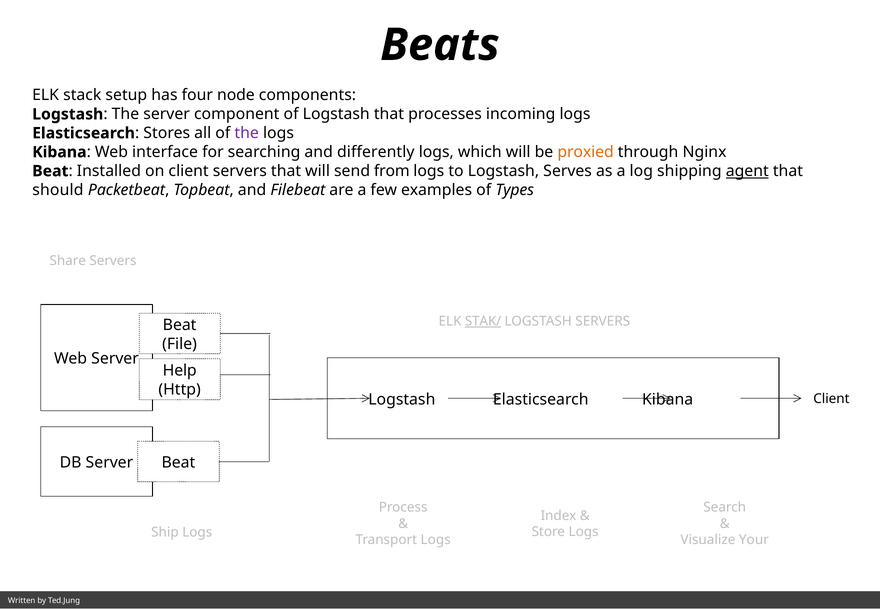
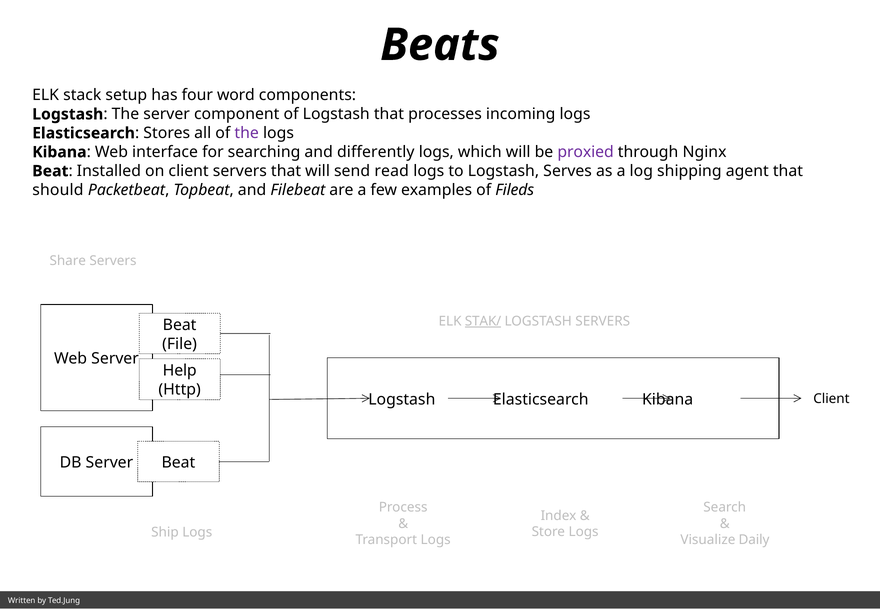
node: node -> word (236, 95)
proxied colour: orange -> purple (586, 152)
from: from -> read (392, 171)
agent underline: present -> none (747, 171)
Types: Types -> Fileds (515, 190)
Your: Your -> Daily (754, 540)
